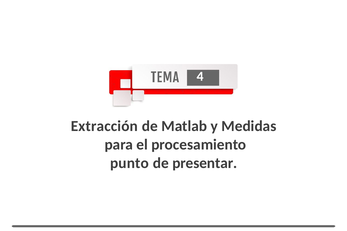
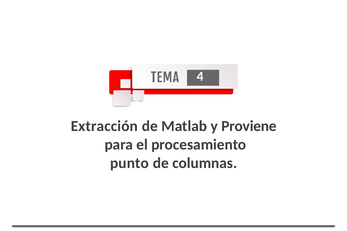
Medidas: Medidas -> Proviene (249, 126)
presentar: presentar -> columnas (205, 163)
